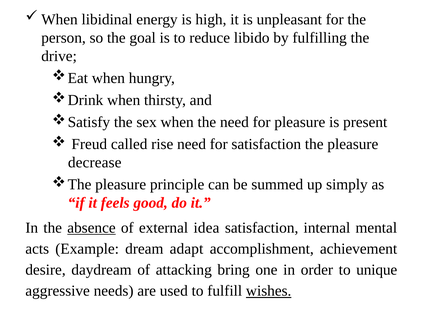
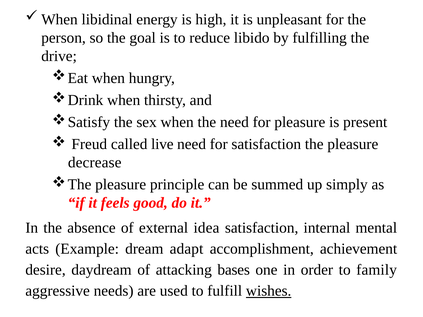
rise: rise -> live (162, 144)
absence underline: present -> none (91, 228)
bring: bring -> bases (234, 270)
unique: unique -> family (377, 270)
